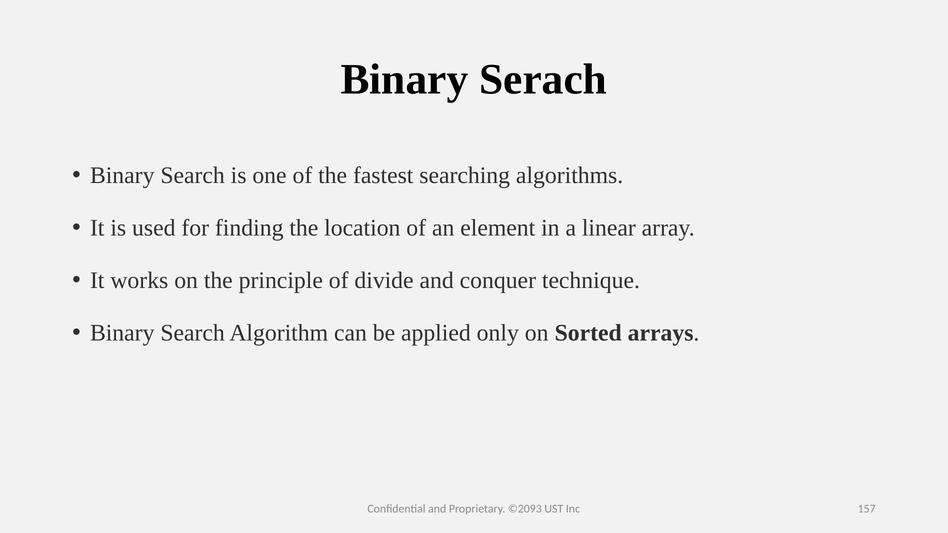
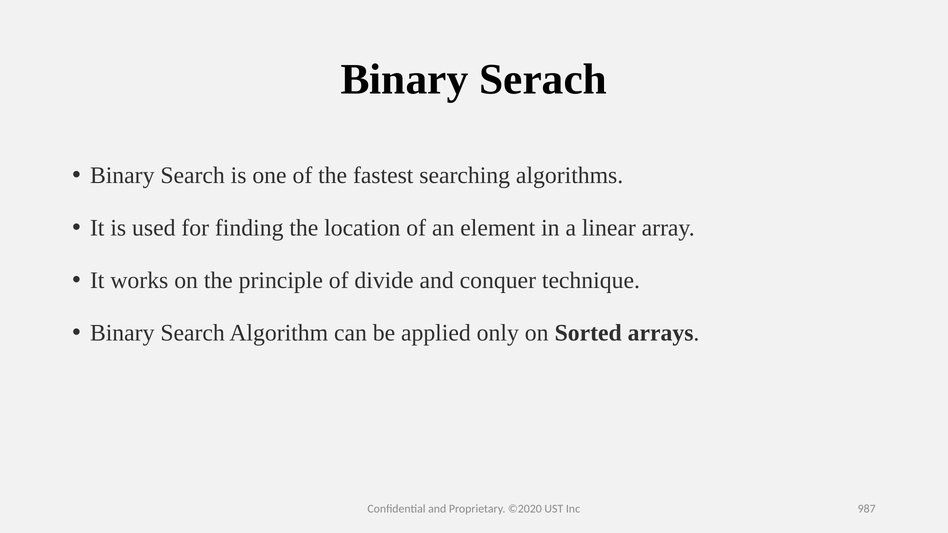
©2093: ©2093 -> ©2020 (525, 509)
157: 157 -> 987 (867, 509)
